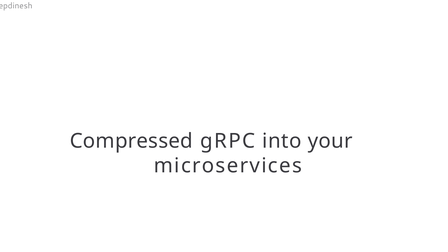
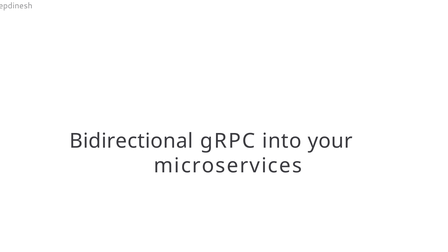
Compressed: Compressed -> Bidirectional (131, 141)
